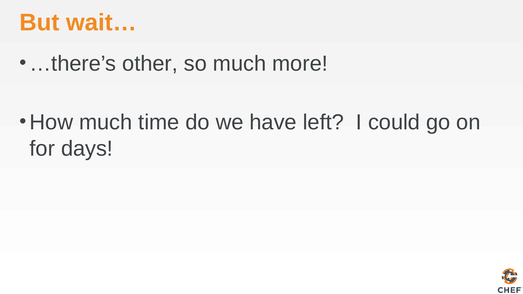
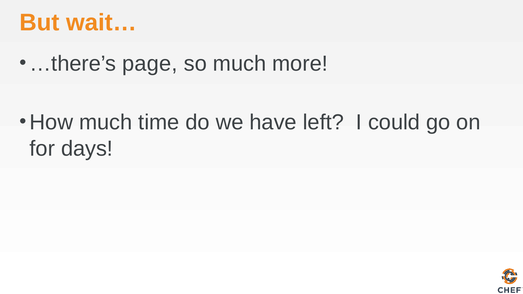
other: other -> page (150, 64)
